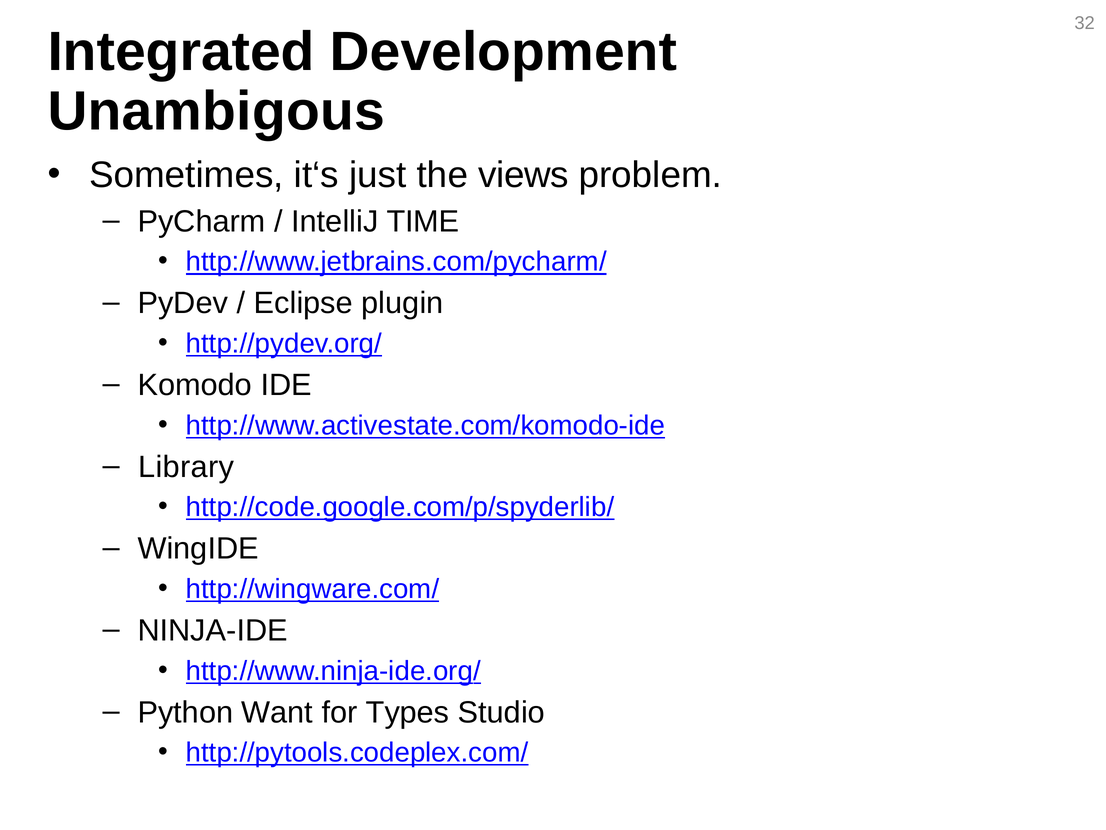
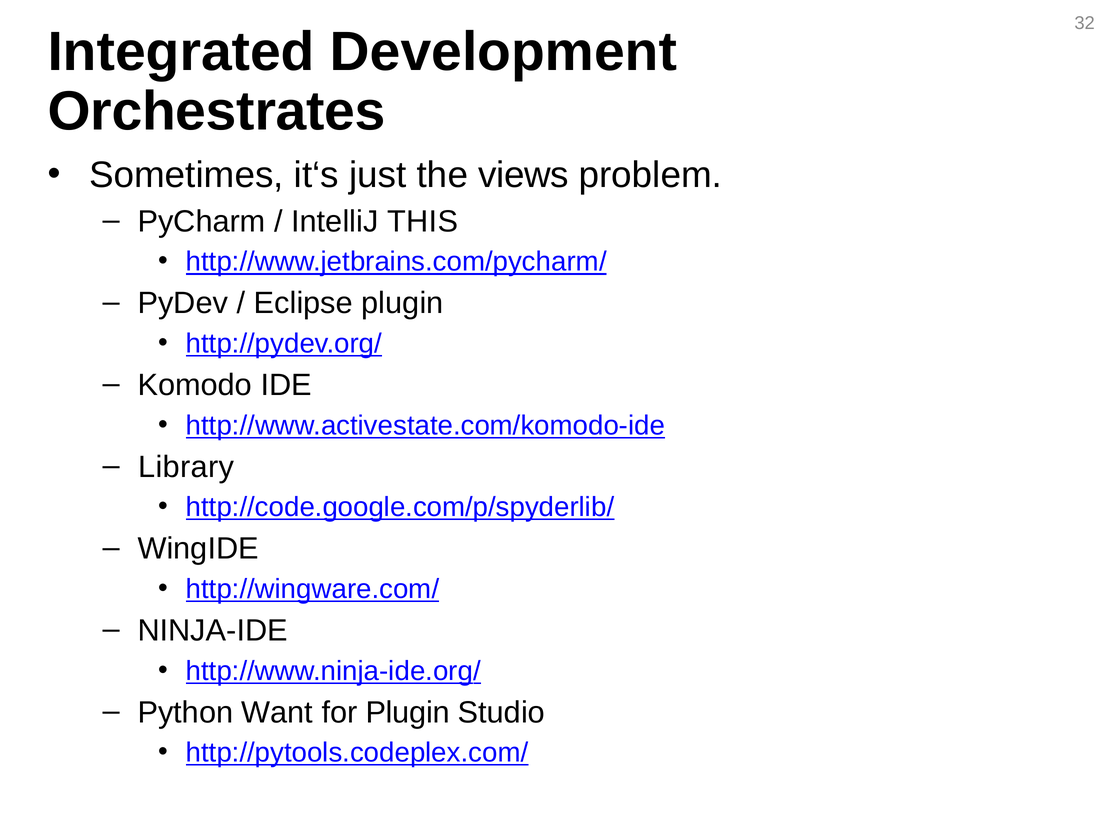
Unambigous: Unambigous -> Orchestrates (217, 112)
TIME: TIME -> THIS (423, 221)
for Types: Types -> Plugin (408, 712)
